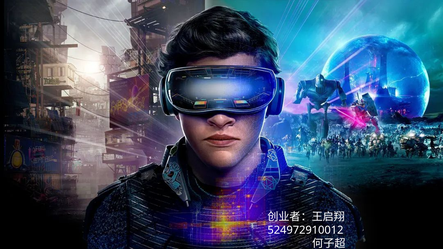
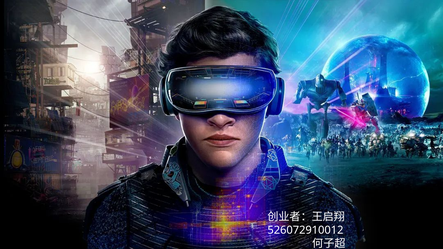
524972910012: 524972910012 -> 526072910012 (305, 230)
